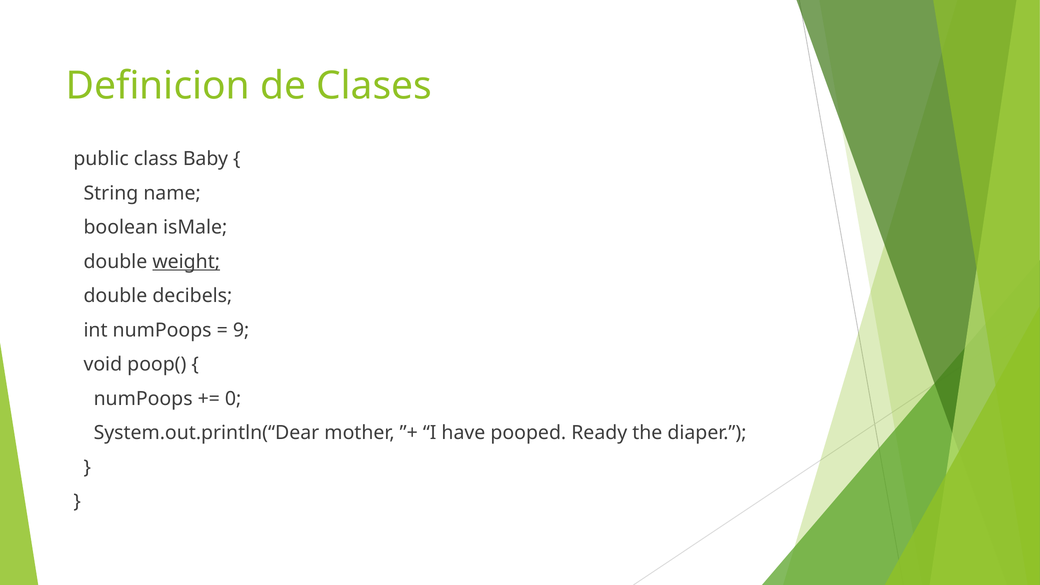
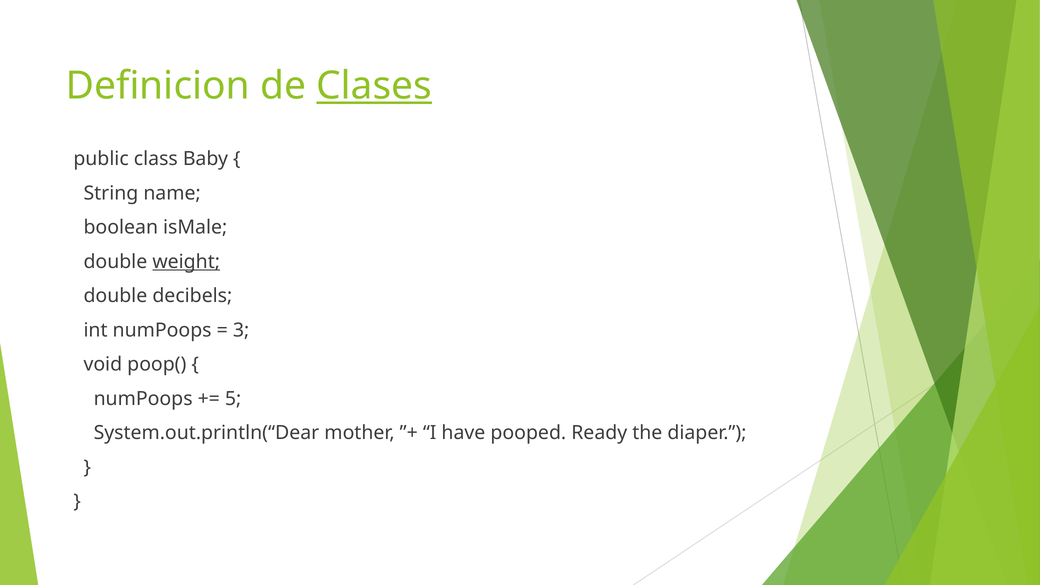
Clases underline: none -> present (374, 86)
9: 9 -> 3 (241, 330)
0: 0 -> 5 (233, 399)
